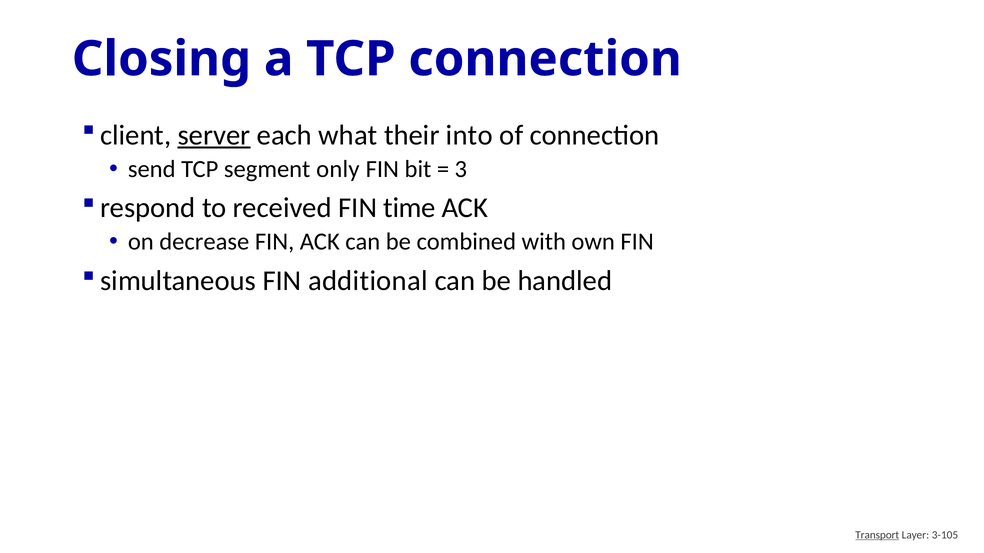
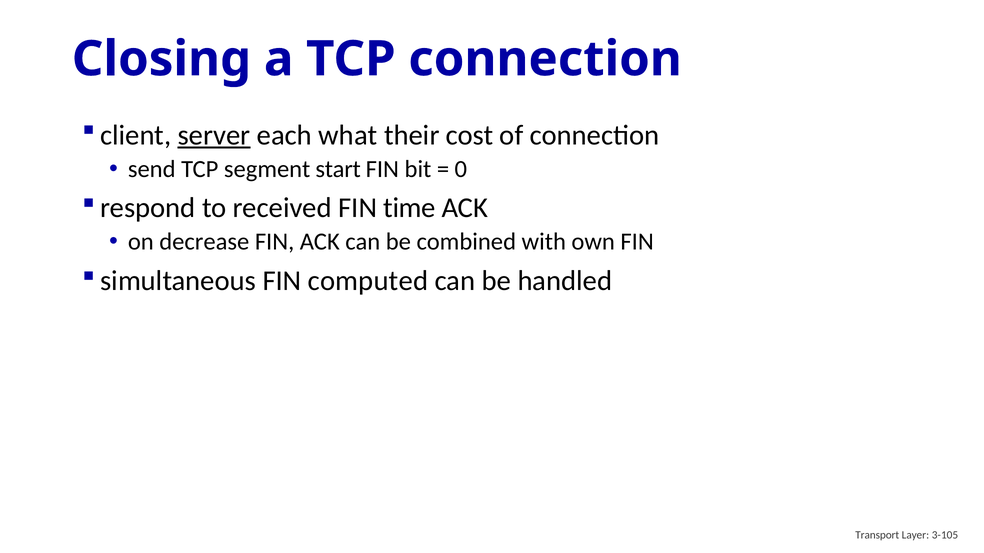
into: into -> cost (470, 135)
only: only -> start (338, 169)
3: 3 -> 0 (461, 169)
additional: additional -> computed (368, 281)
Transport underline: present -> none (877, 535)
